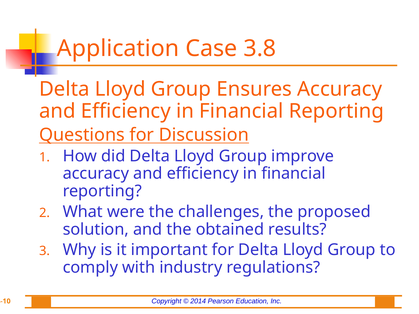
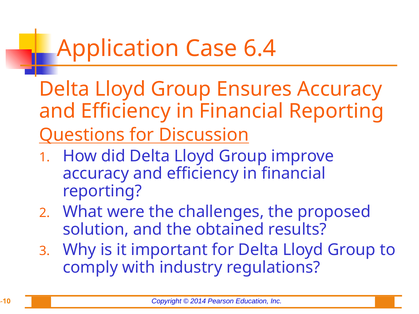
3.8: 3.8 -> 6.4 (260, 48)
